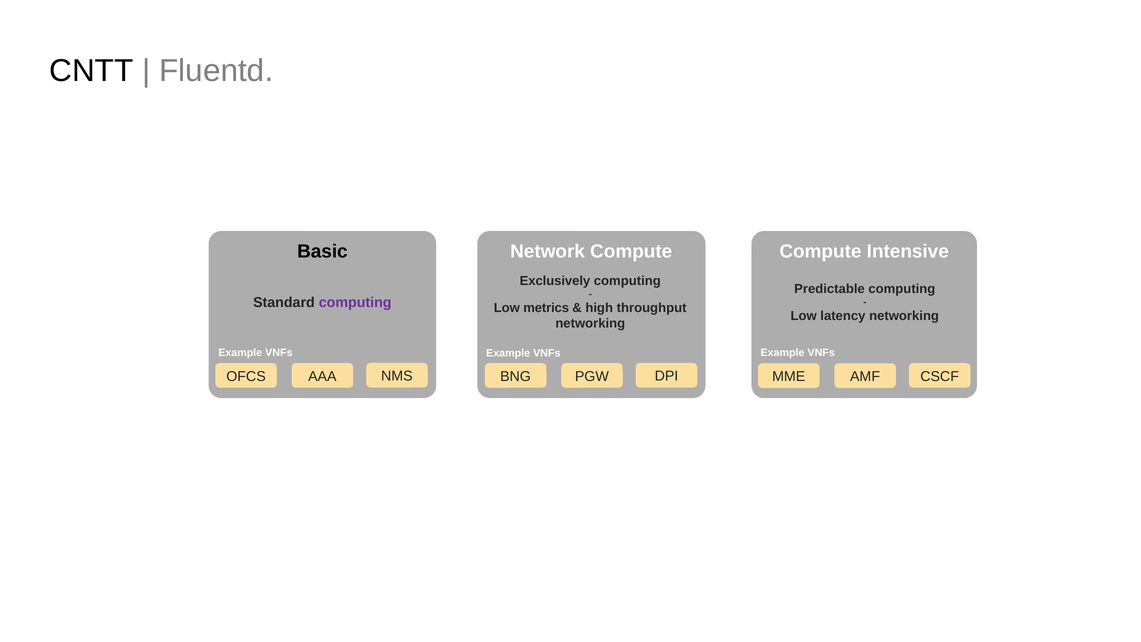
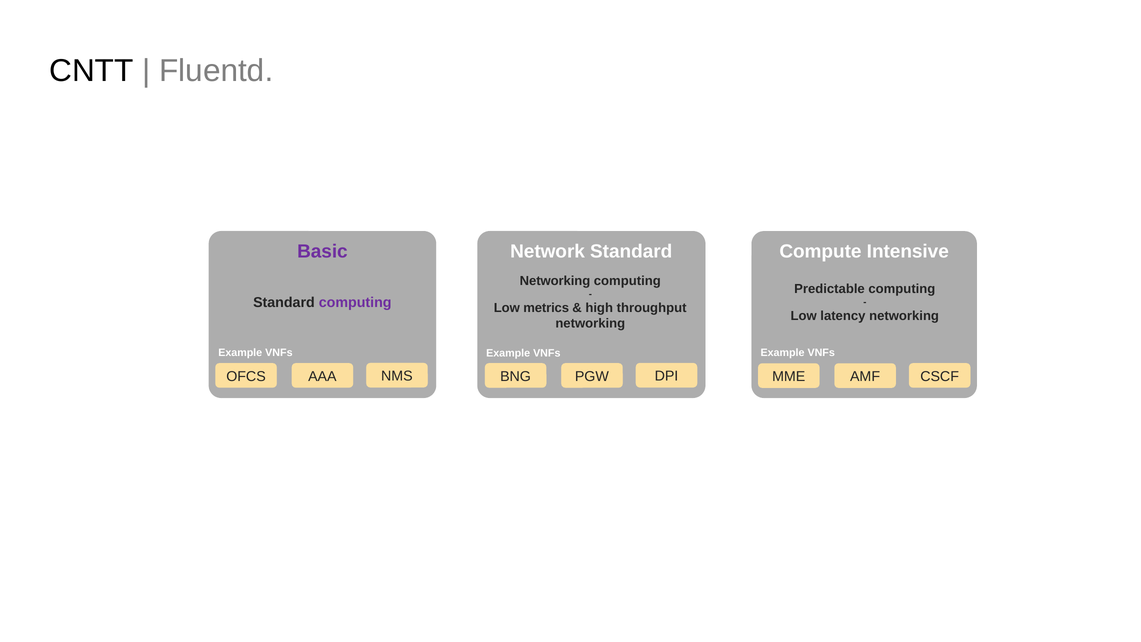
Basic colour: black -> purple (322, 252)
Network Compute: Compute -> Standard (631, 252)
Exclusively: Exclusively -> Networking (555, 281)
